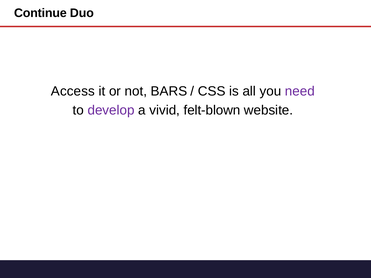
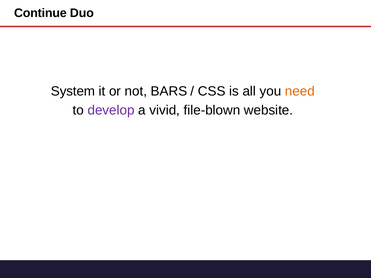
Access: Access -> System (73, 91)
need colour: purple -> orange (300, 91)
felt-blown: felt-blown -> file-blown (212, 110)
